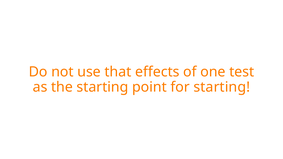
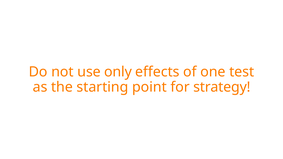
that: that -> only (118, 72)
for starting: starting -> strategy (222, 87)
